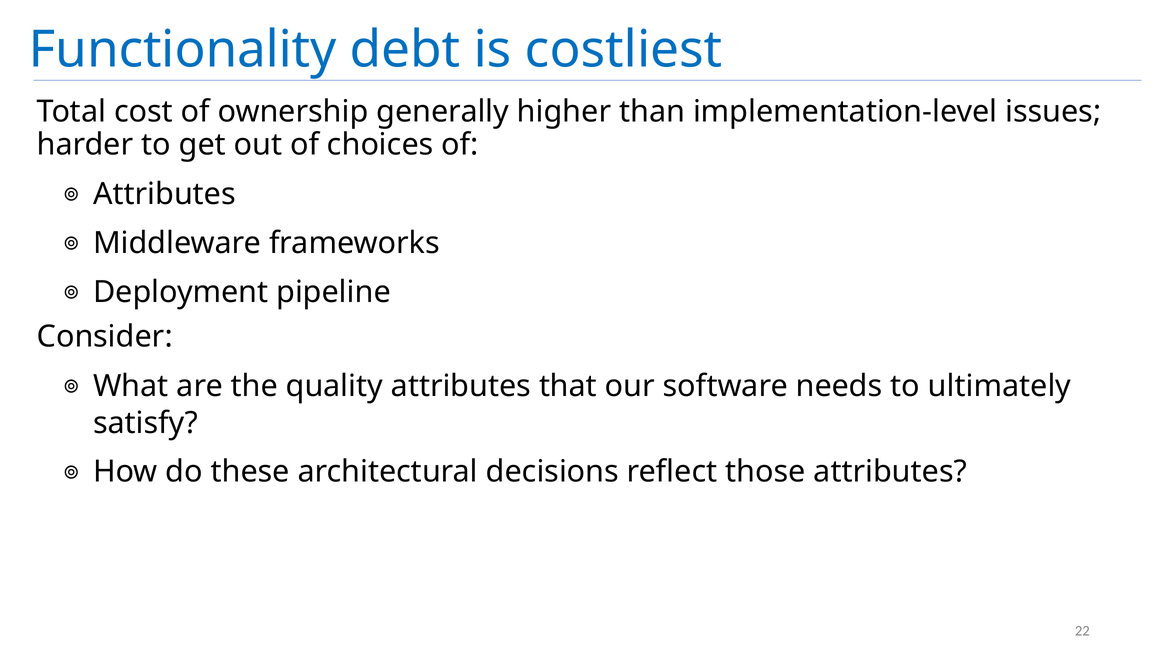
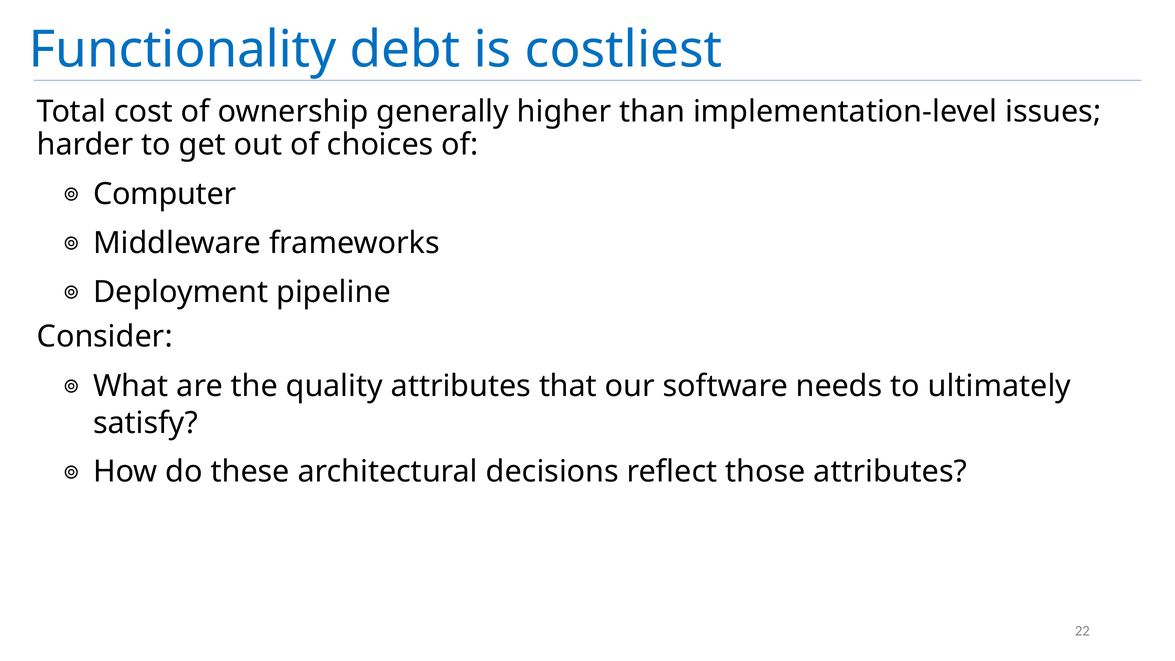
Attributes: Attributes -> Computer (165, 194)
